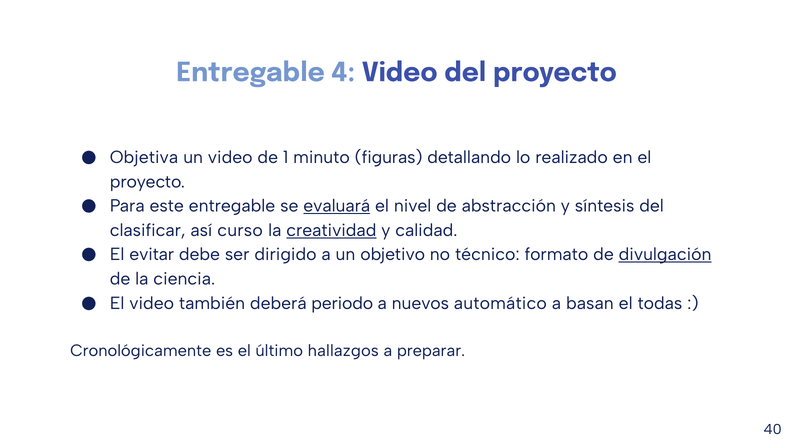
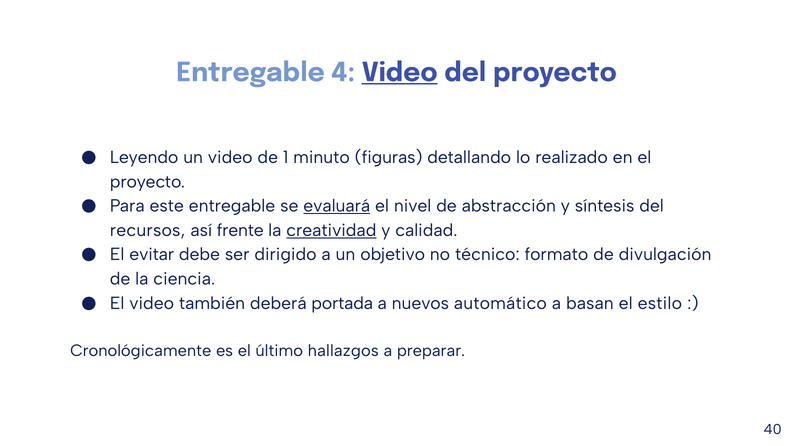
Video underline: none -> present (400, 72)
Objetiva: Objetiva -> Leyendo (144, 158)
clasificar: clasificar -> recursos (148, 230)
curso: curso -> frente (240, 230)
divulgación underline: present -> none (665, 255)
periodo: periodo -> portada (342, 303)
todas: todas -> estilo (660, 303)
